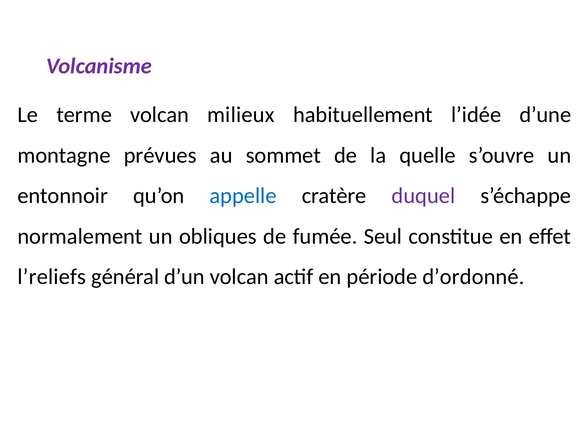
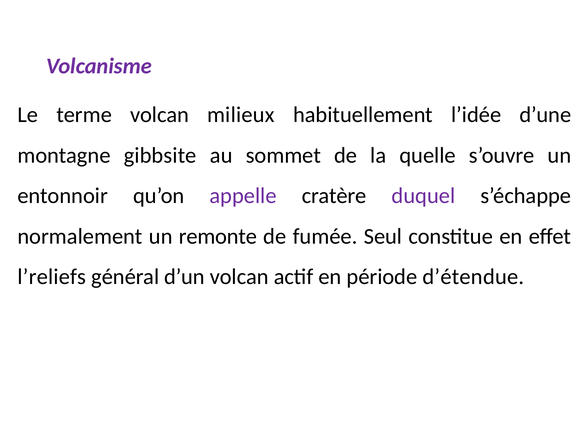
prévues: prévues -> gibbsite (160, 155)
appelle colour: blue -> purple (243, 196)
obliques: obliques -> remonte (218, 236)
d’ordonné: d’ordonné -> d’étendue (473, 277)
